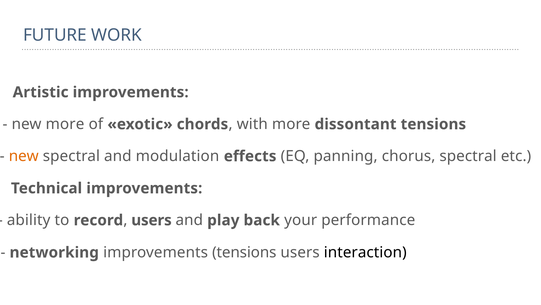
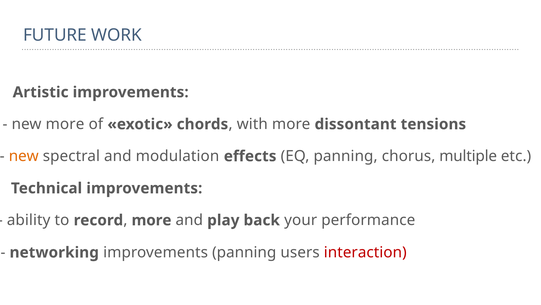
chorus spectral: spectral -> multiple (468, 156)
users: users -> more (152, 220)
improvements tensions: tensions -> panning (244, 252)
interaction colour: black -> red (365, 252)
